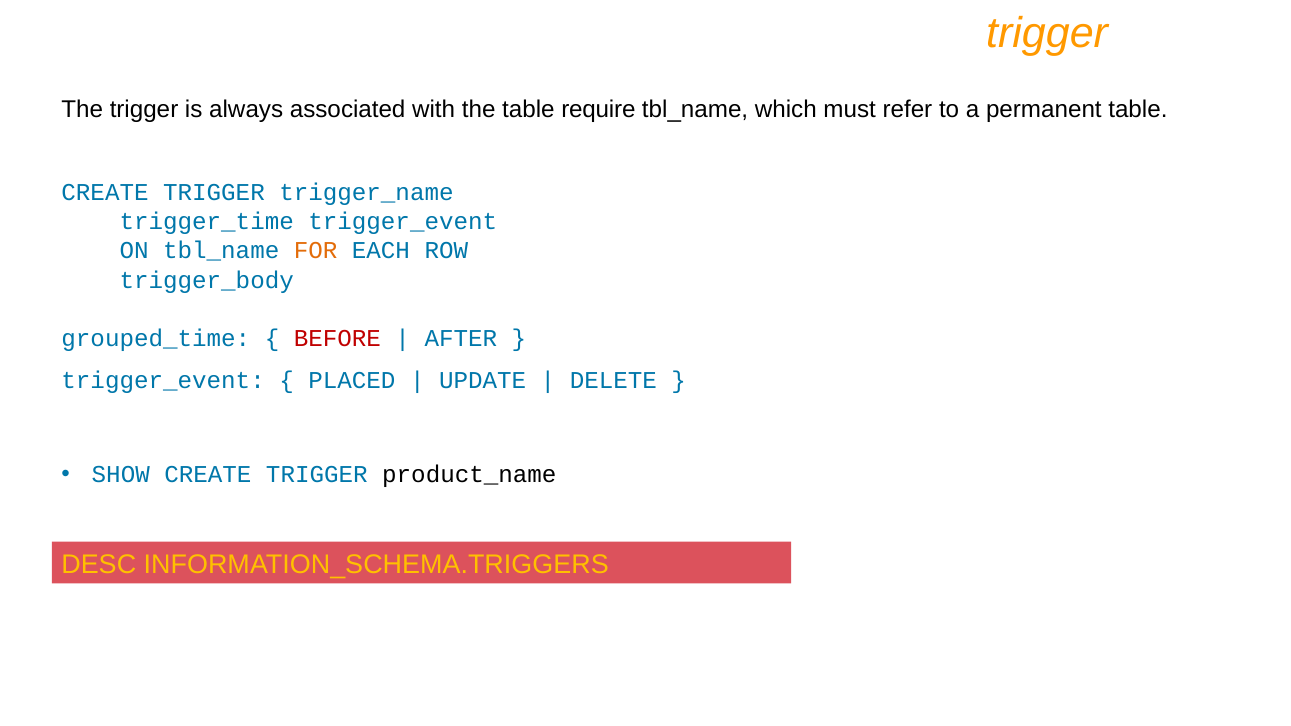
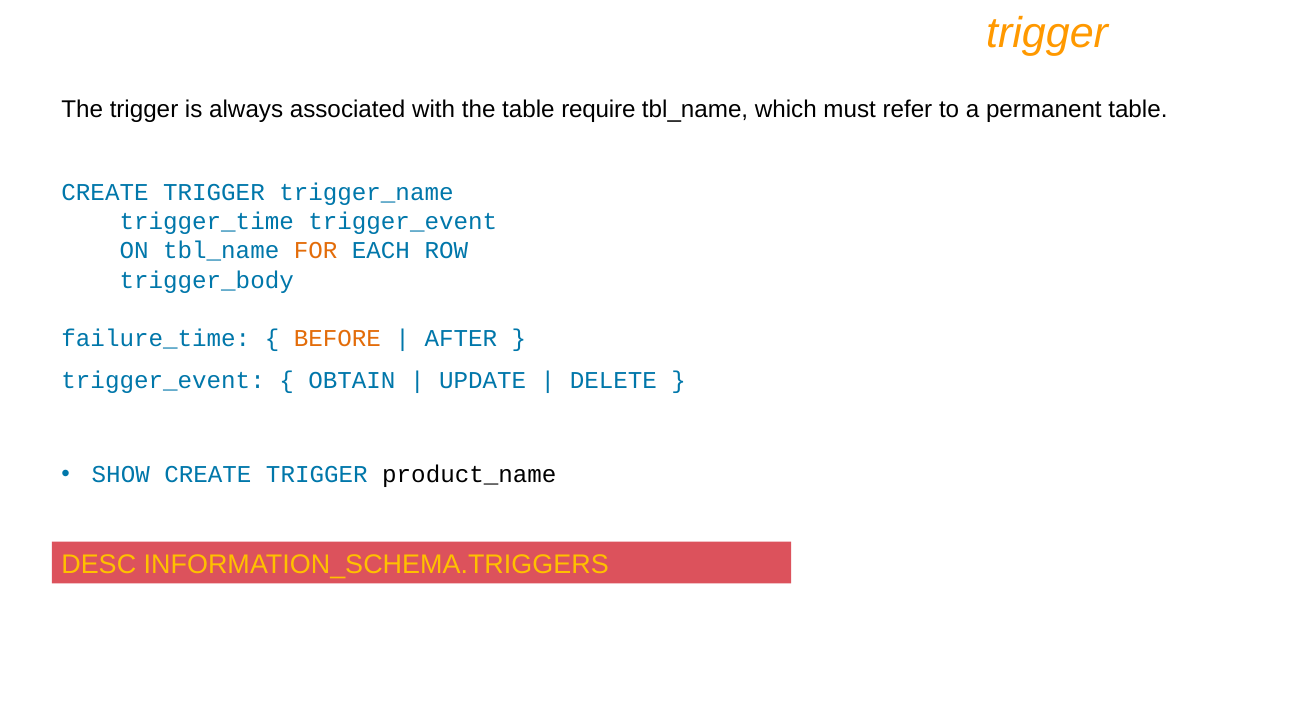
grouped_time: grouped_time -> failure_time (156, 338)
BEFORE colour: red -> orange (337, 338)
PLACED: PLACED -> OBTAIN (352, 380)
